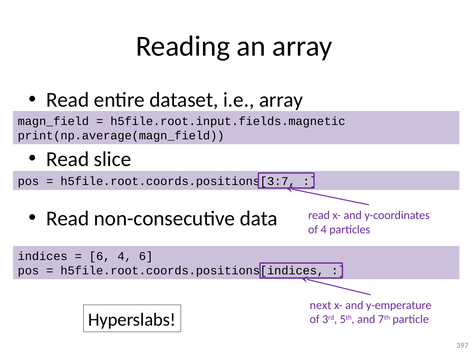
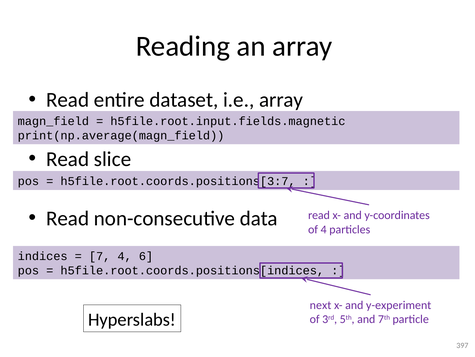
6: 6 -> 7 (100, 256)
y-emperature: y-emperature -> y-experiment (399, 304)
